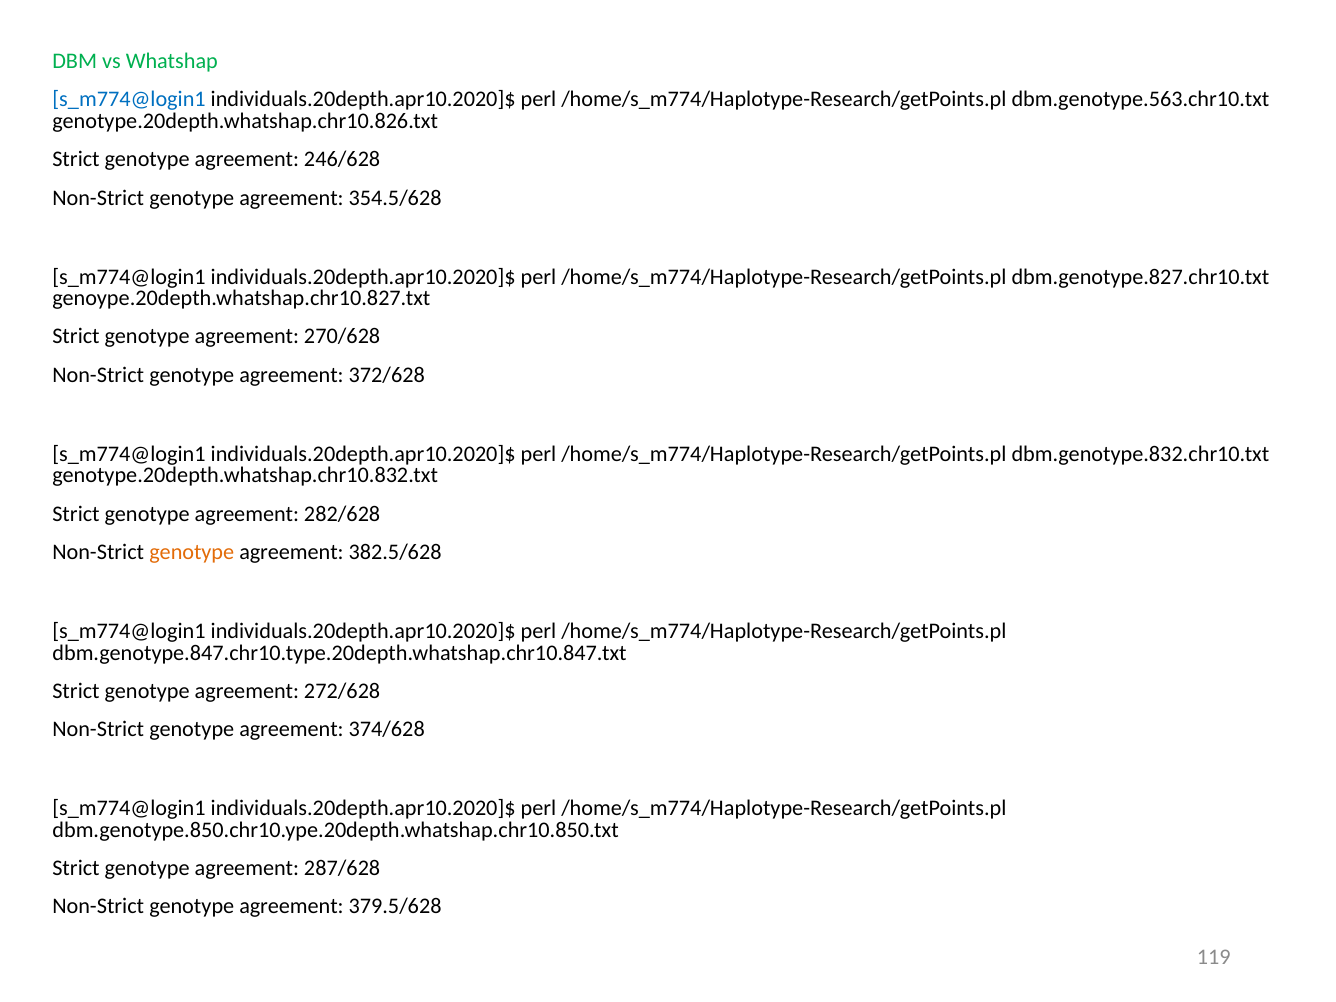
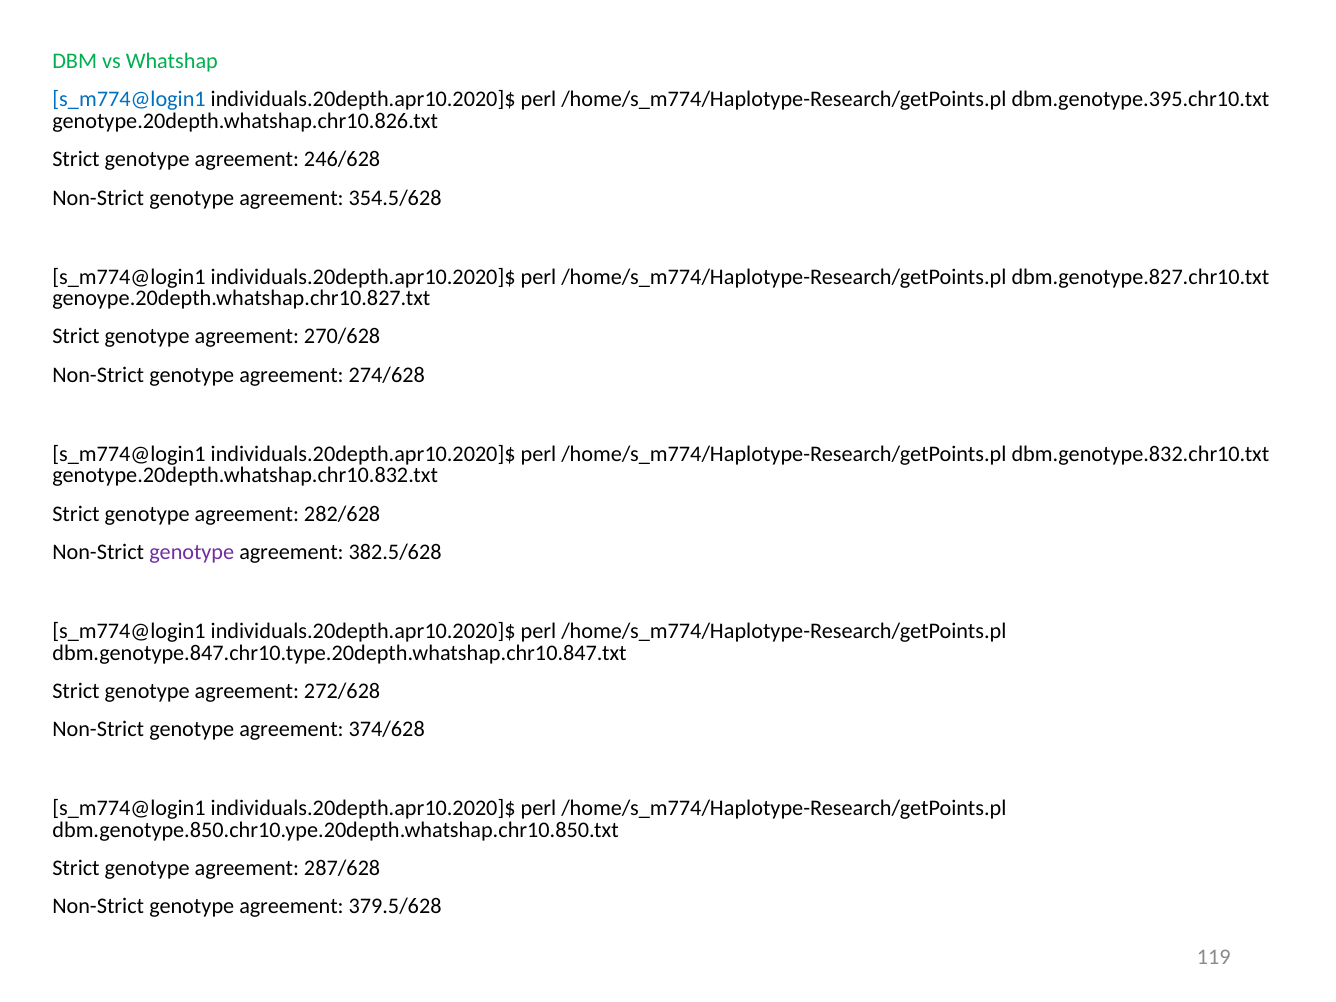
dbm.genotype.563.chr10.txt: dbm.genotype.563.chr10.txt -> dbm.genotype.395.chr10.txt (1140, 99)
372/628: 372/628 -> 274/628 (387, 375)
genotype colour: orange -> purple (192, 552)
